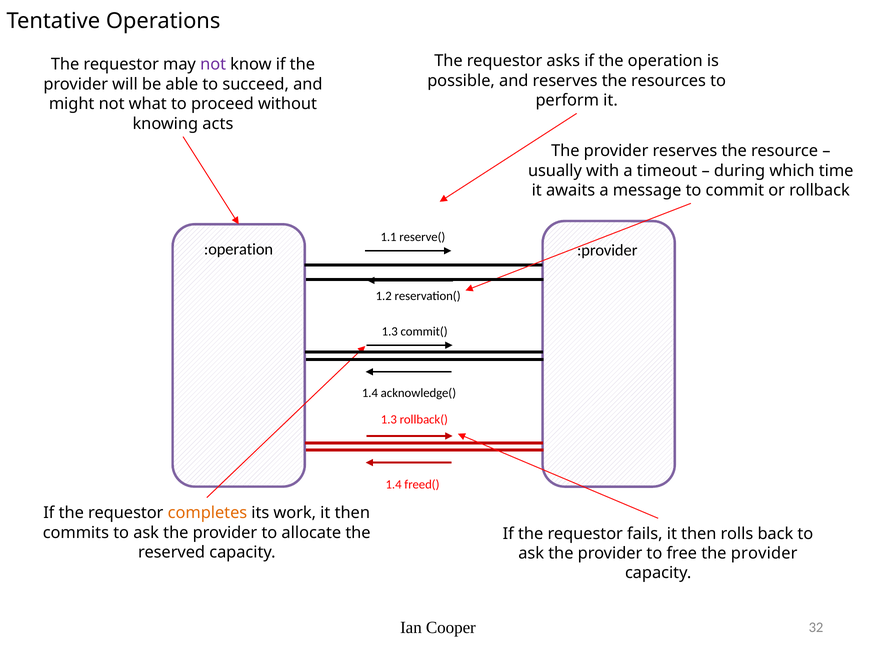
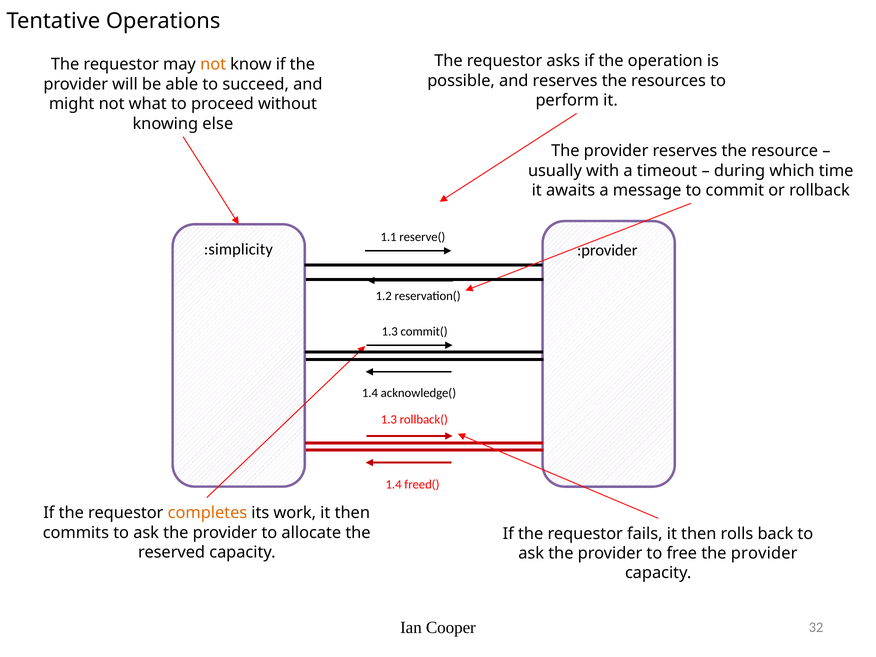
not colour: purple -> orange (213, 65)
acts: acts -> else (218, 124)
:operation: :operation -> :simplicity (238, 250)
